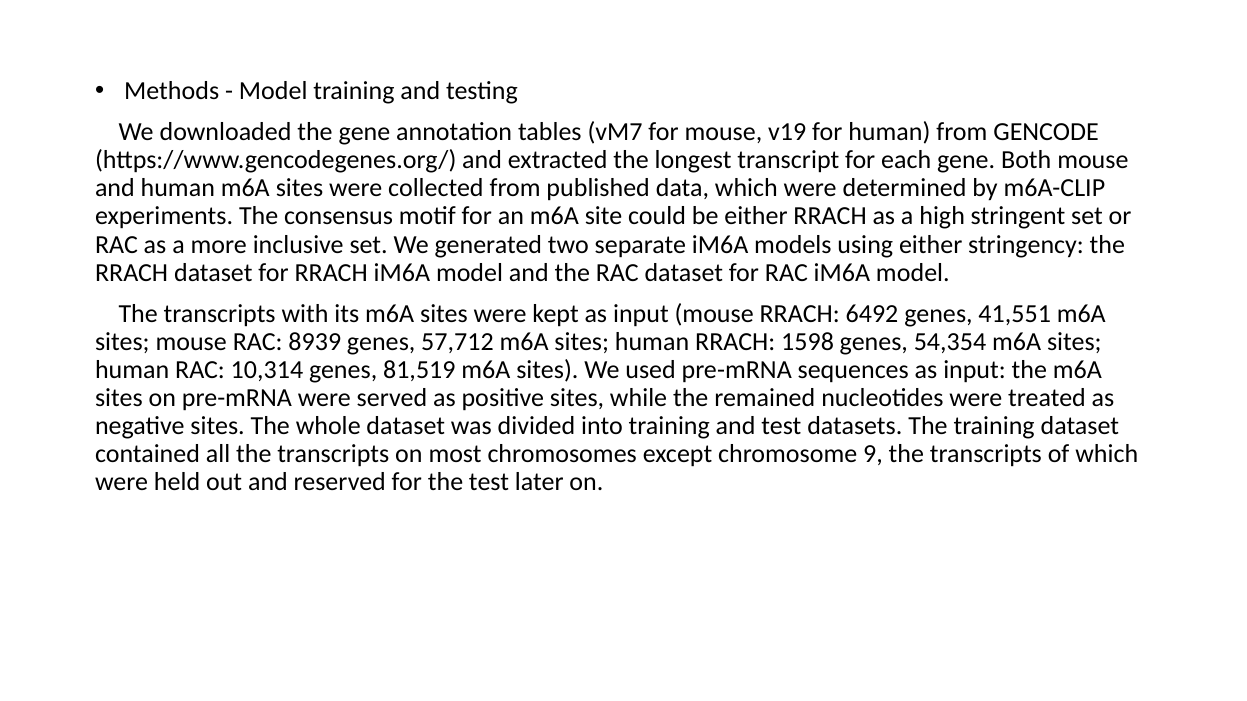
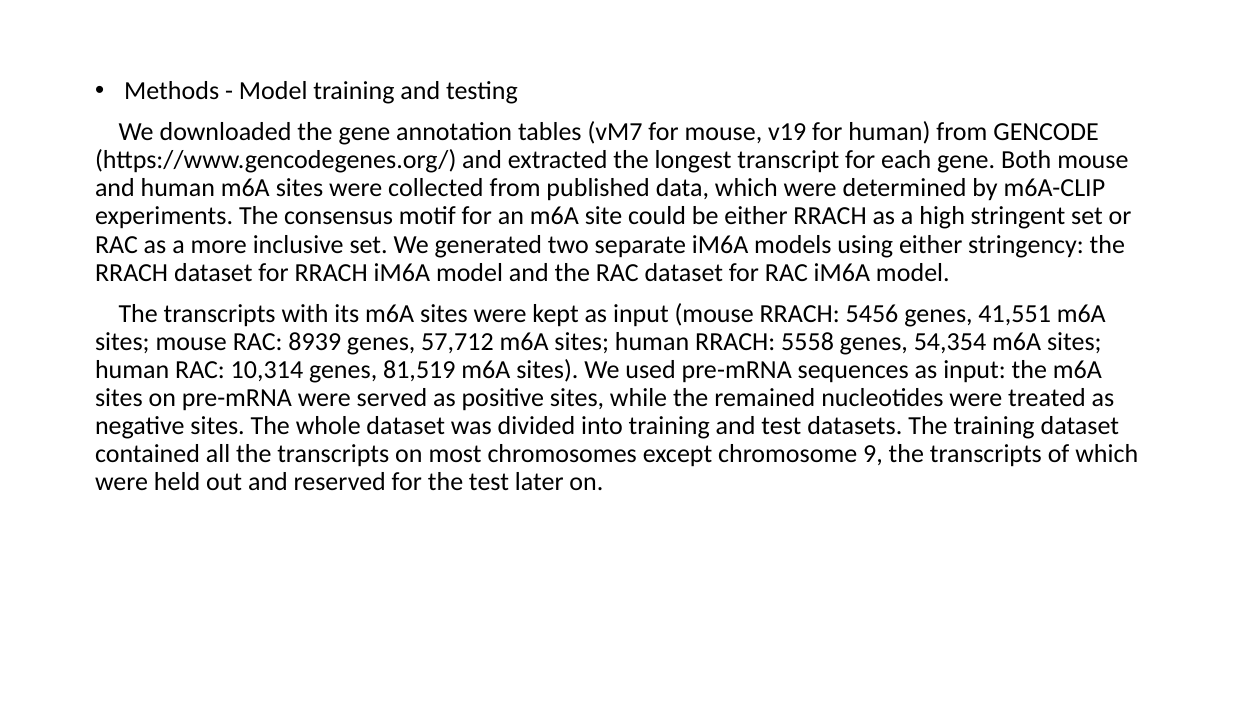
6492: 6492 -> 5456 (872, 314)
1598: 1598 -> 5558 (808, 342)
